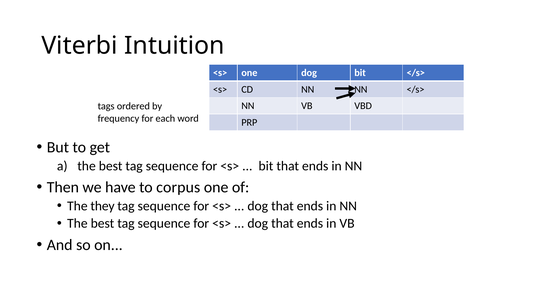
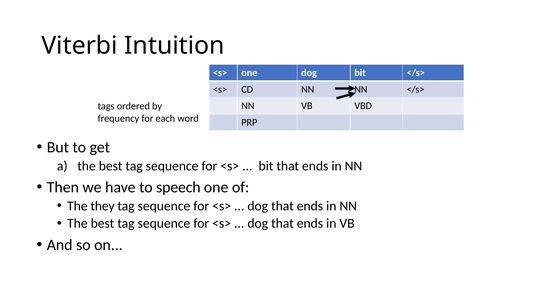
corpus: corpus -> speech (178, 188)
